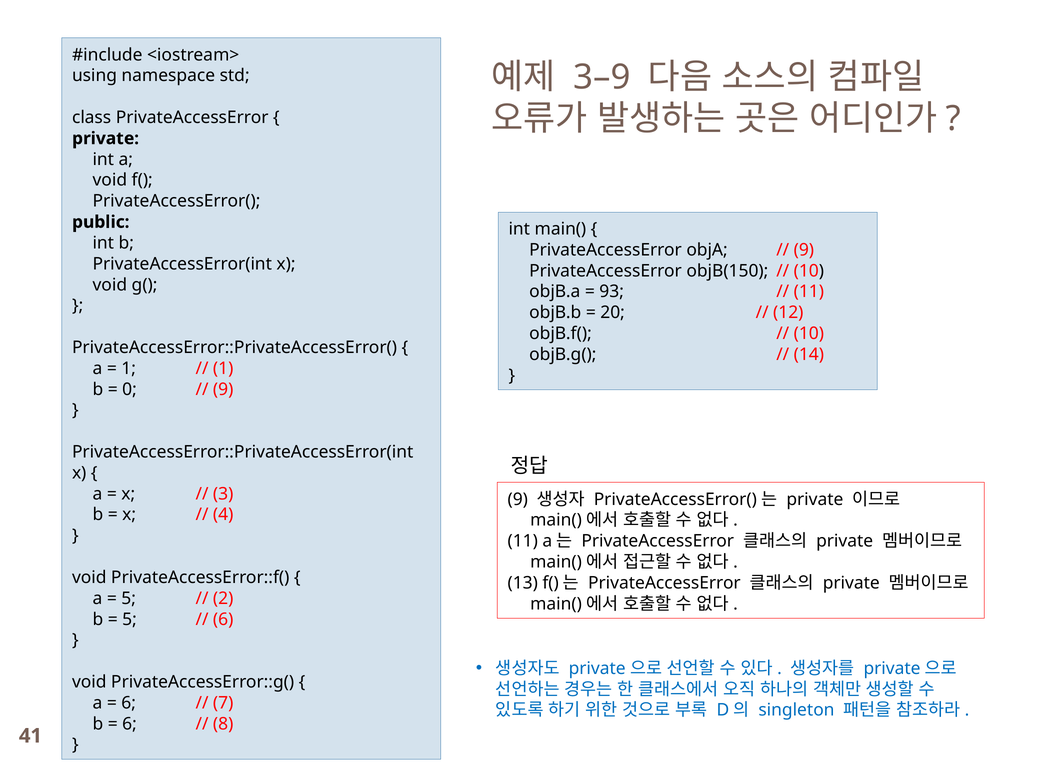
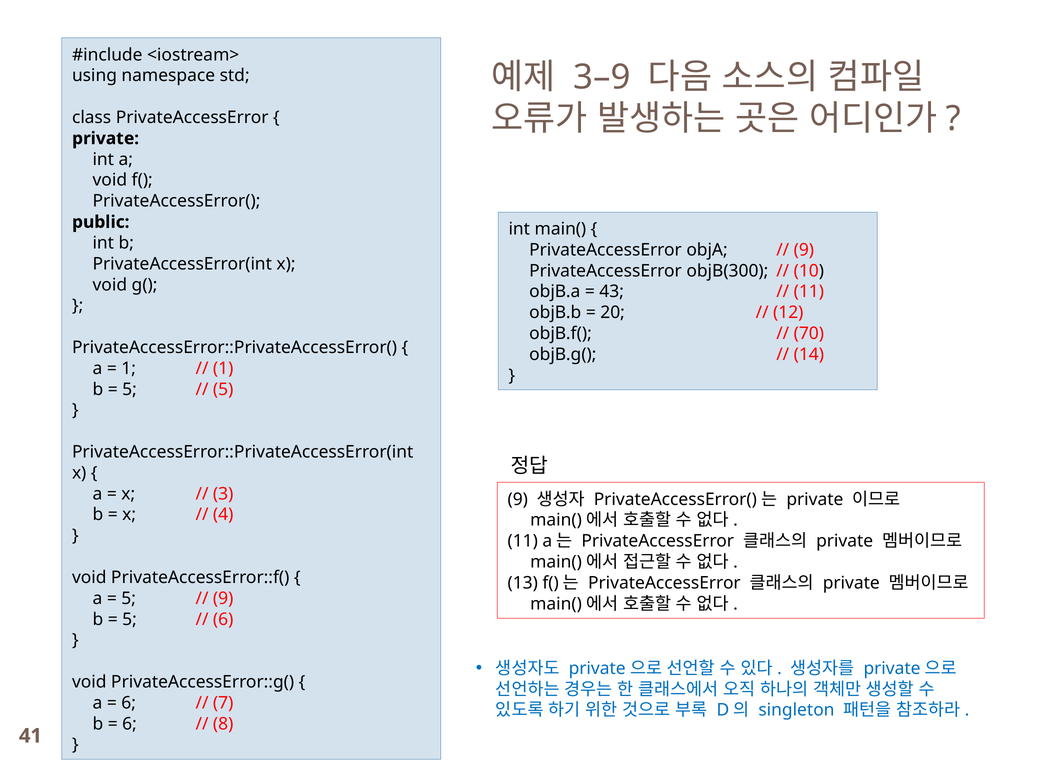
objB(150: objB(150 -> objB(300 (727, 271)
93: 93 -> 43 (612, 292)
10: 10 -> 70 (809, 334)
0: 0 -> 5 (130, 390)
9: 9 -> 5 (223, 390)
2: 2 -> 9 (223, 599)
